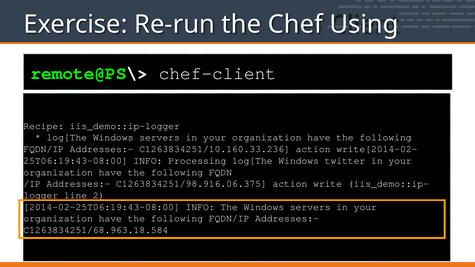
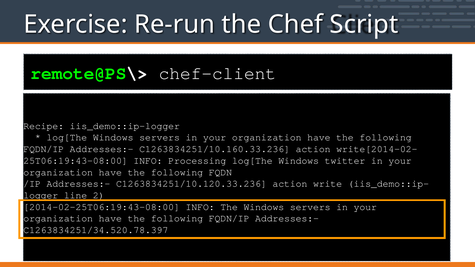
Using: Using -> Script (364, 24)
C1263834251/98.916.06.375: C1263834251/98.916.06.375 -> C1263834251/10.120.33.236 (191, 184)
C1263834251/68.963.18.584: C1263834251/68.963.18.584 -> C1263834251/34.520.78.397 (96, 230)
